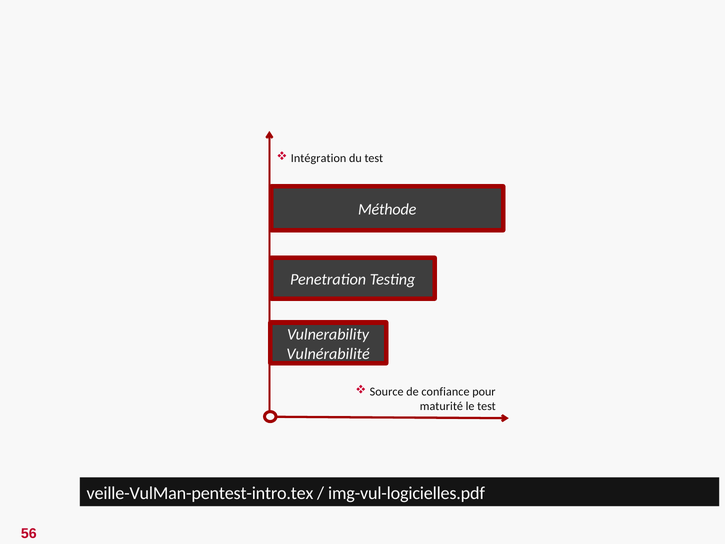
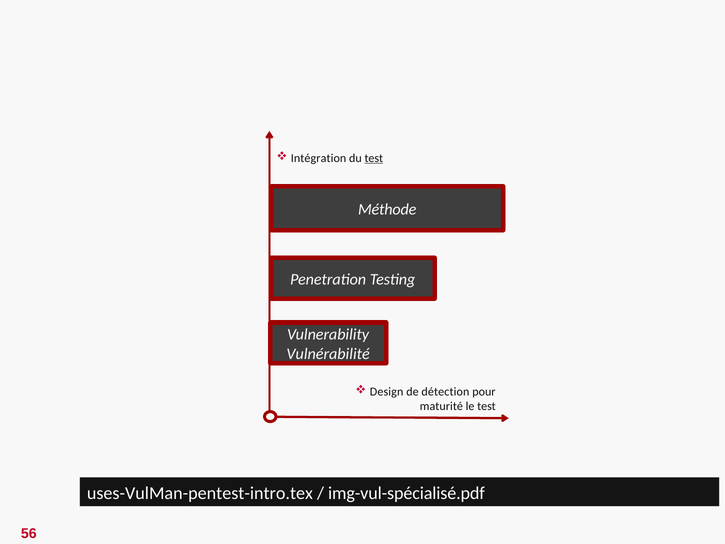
test underline: none -> present (374, 158)
Source: Source -> Design (387, 391)
confiance: confiance -> détection (445, 391)
veille-VulMan-pentest-intro.tex: veille-VulMan-pentest-intro.tex -> uses-VulMan-pentest-intro.tex (200, 493)
img-vul-logicielles.pdf: img-vul-logicielles.pdf -> img-vul-spécialisé.pdf (406, 493)
